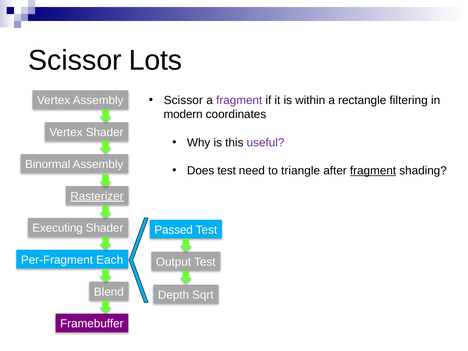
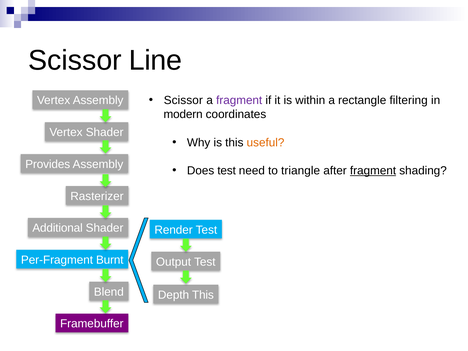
Lots: Lots -> Line (156, 60)
useful colour: purple -> orange (266, 143)
Binormal: Binormal -> Provides (48, 164)
Rasterizer underline: present -> none (97, 196)
Executing: Executing -> Additional (58, 228)
Passed: Passed -> Render (174, 230)
Each: Each -> Burnt (110, 260)
Depth Sqrt: Sqrt -> This (203, 295)
